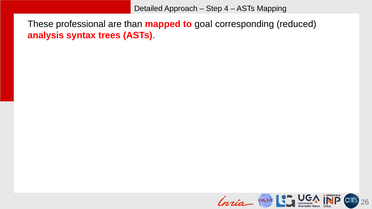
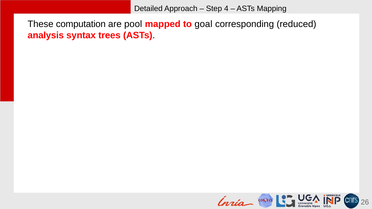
professional: professional -> computation (81, 24)
than: than -> pool (133, 24)
